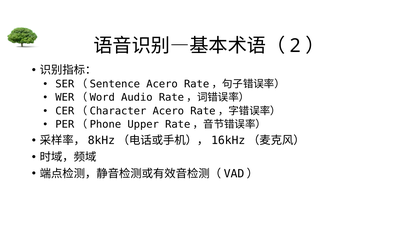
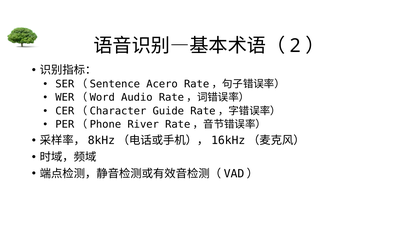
CER（Character Acero: Acero -> Guide (168, 111)
Upper: Upper -> River (143, 124)
